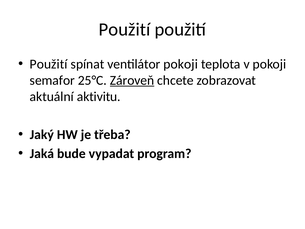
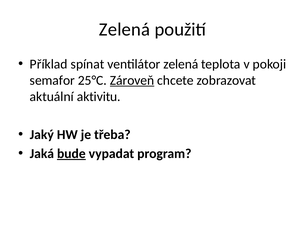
Použití: Použití -> Zelená (124, 30)
Použití: Použití -> Příklad (49, 64)
ventilátor pokoji: pokoji -> zelená (181, 64)
bude underline: none -> present (71, 153)
